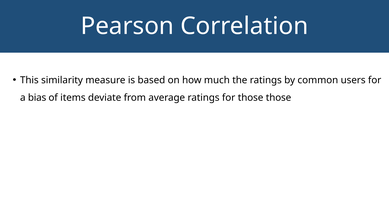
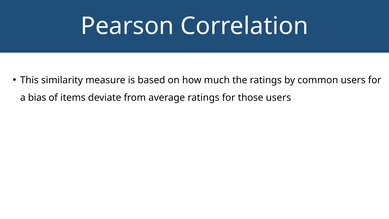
those those: those -> users (278, 98)
